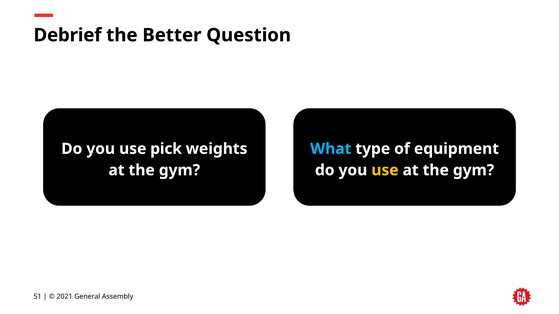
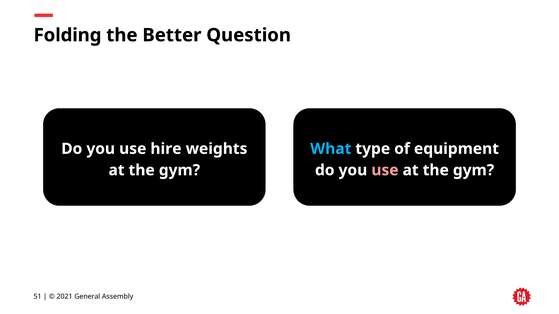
Debrief: Debrief -> Folding (68, 35)
pick: pick -> hire (166, 149)
use colour: yellow -> pink (385, 170)
